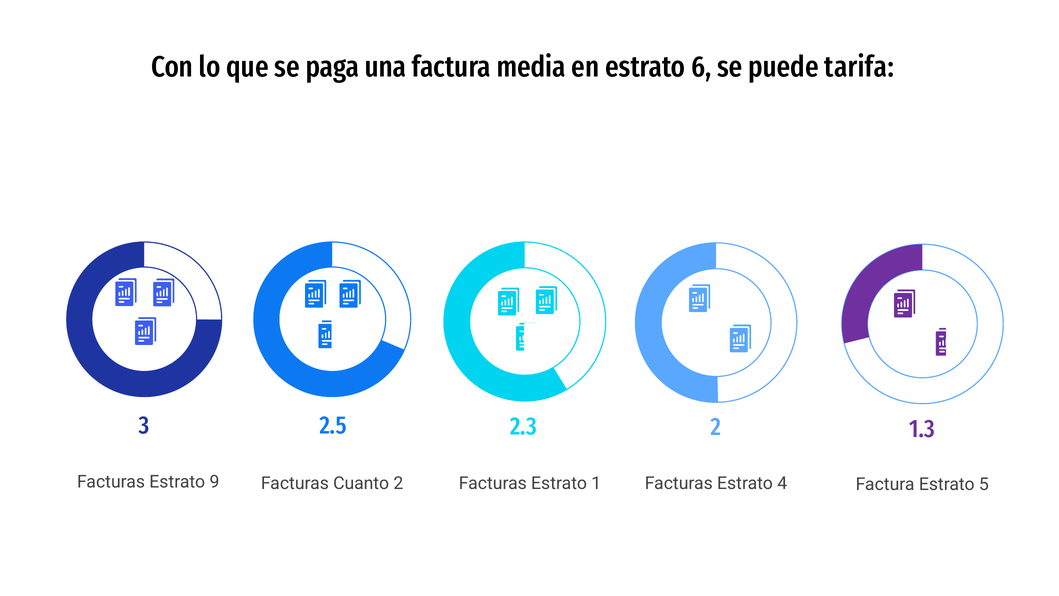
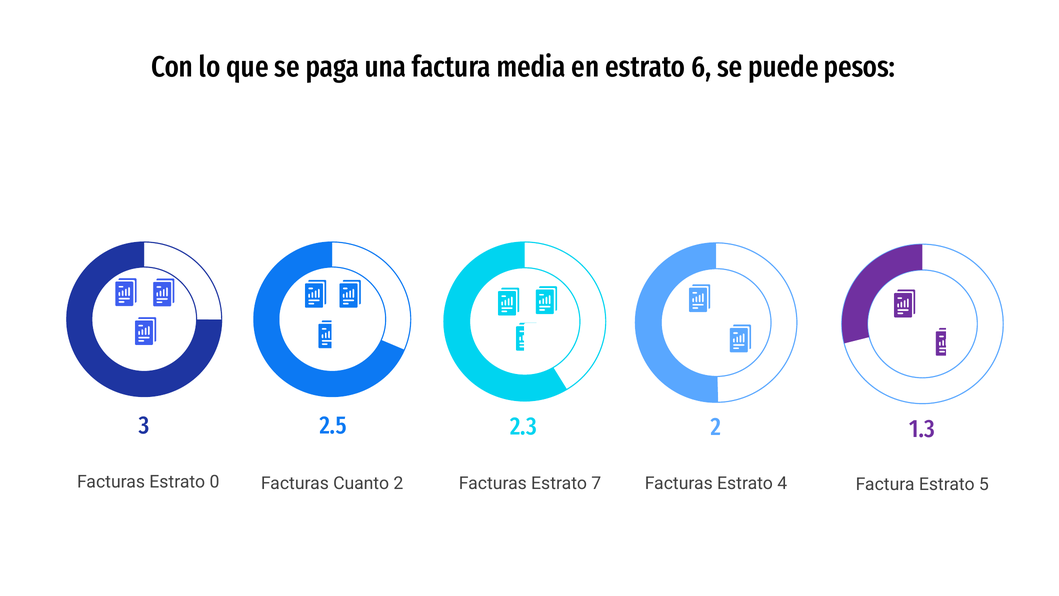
tarifa: tarifa -> pesos (859, 67)
9: 9 -> 0 (214, 482)
1: 1 -> 7 (596, 483)
